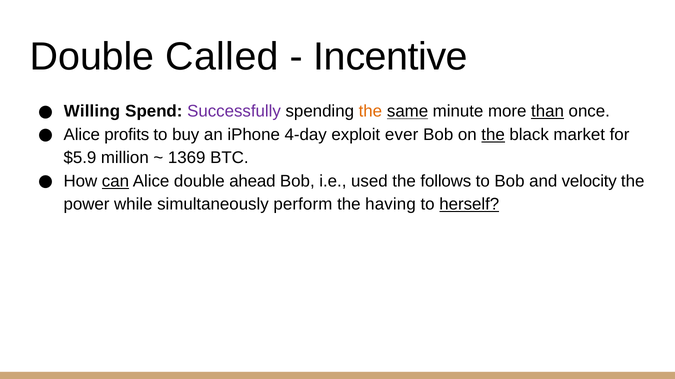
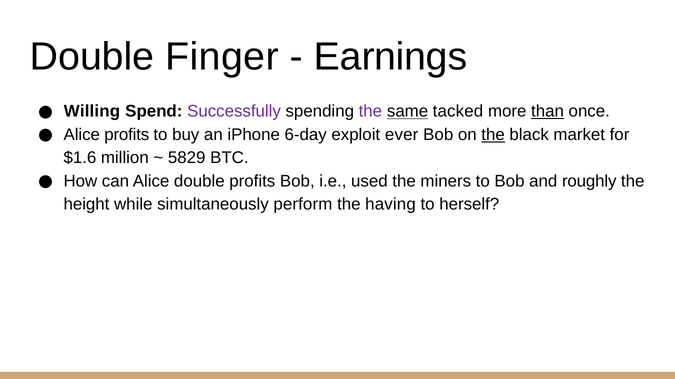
Called: Called -> Finger (222, 57)
Incentive: Incentive -> Earnings (391, 57)
the colour: orange -> purple (370, 112)
minute: minute -> tacked (458, 112)
4-day: 4-day -> 6-day (306, 135)
$5.9: $5.9 -> $1.6 (80, 158)
1369: 1369 -> 5829 (187, 158)
can underline: present -> none (115, 181)
double ahead: ahead -> profits (252, 181)
follows: follows -> miners (446, 181)
velocity: velocity -> roughly (589, 181)
power: power -> height (86, 205)
herself underline: present -> none (469, 205)
